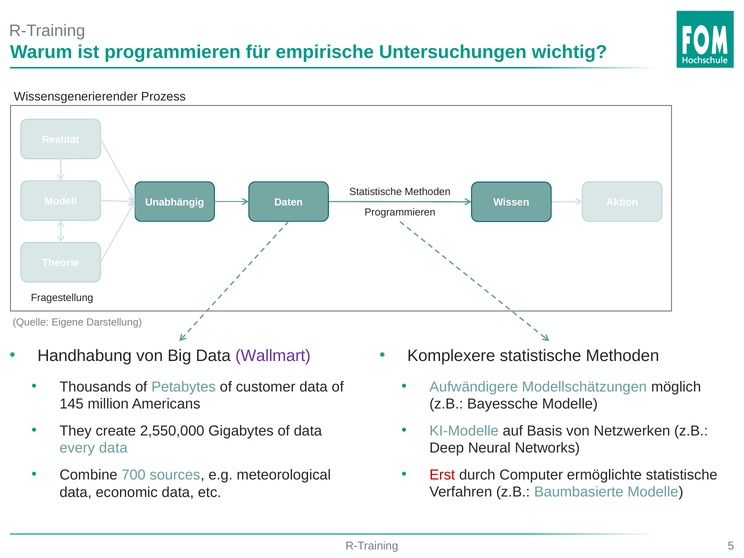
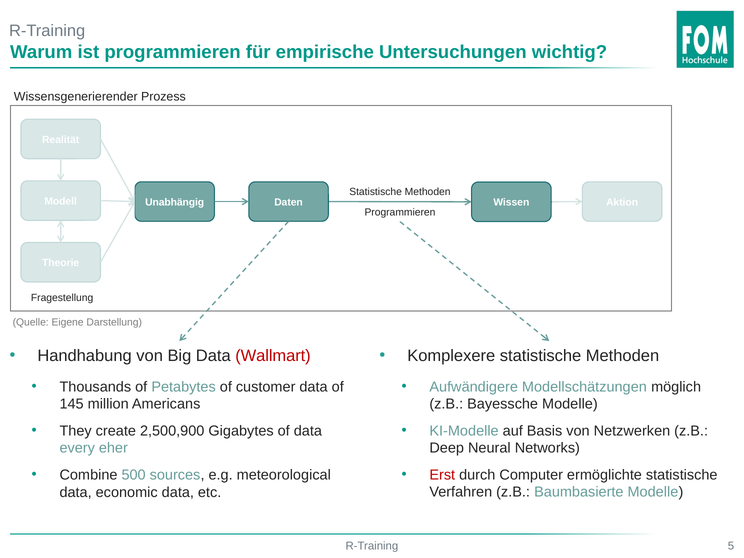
Wallmart colour: purple -> red (273, 356)
2,550,000: 2,550,000 -> 2,500,900 (172, 431)
every data: data -> eher (113, 448)
700: 700 -> 500 (134, 475)
